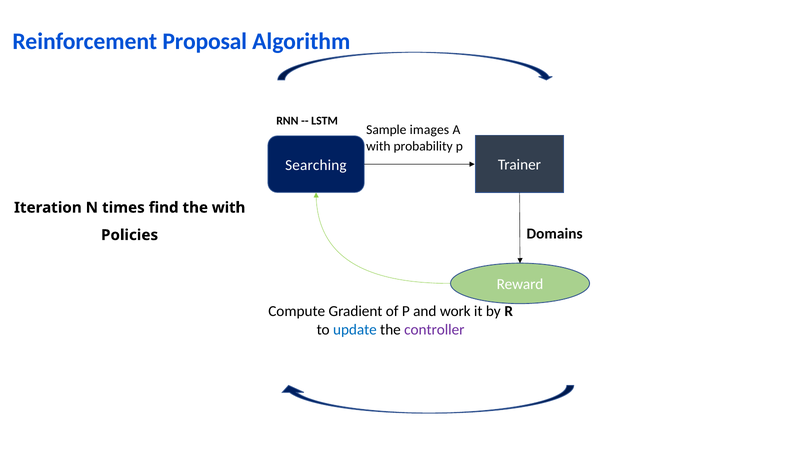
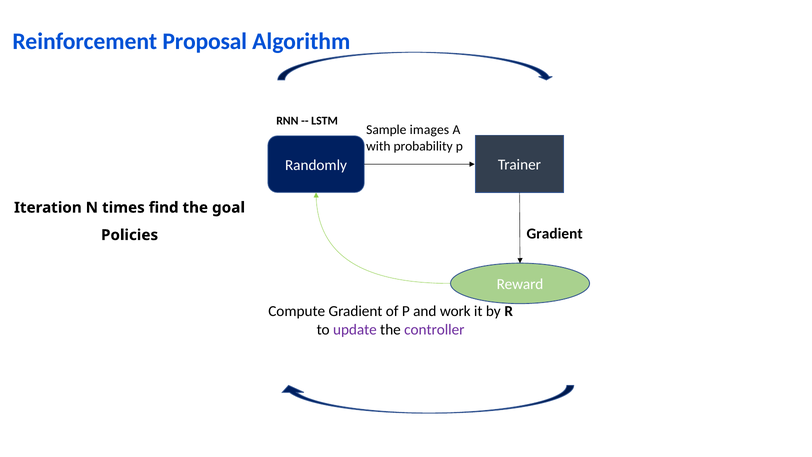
Searching: Searching -> Randomly (316, 165)
the with: with -> goal (228, 208)
Domains: Domains -> Gradient (555, 234)
update colour: blue -> purple (355, 329)
